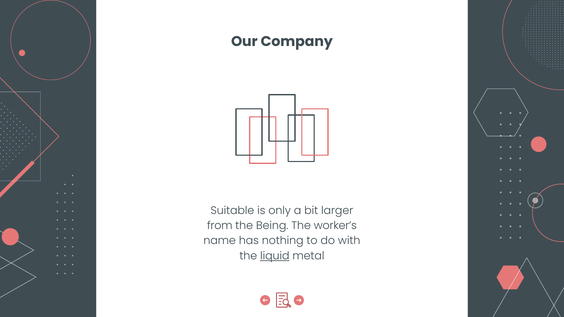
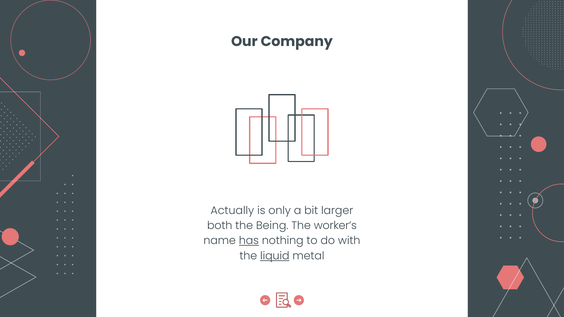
Suitable: Suitable -> Actually (232, 211)
from: from -> both (220, 226)
has underline: none -> present (249, 241)
